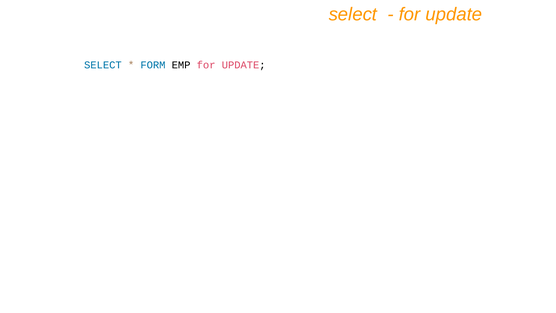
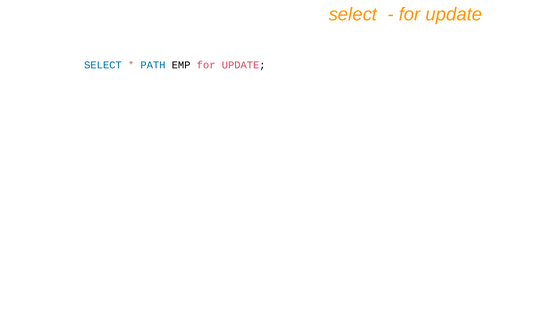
FORM: FORM -> PATH (153, 65)
